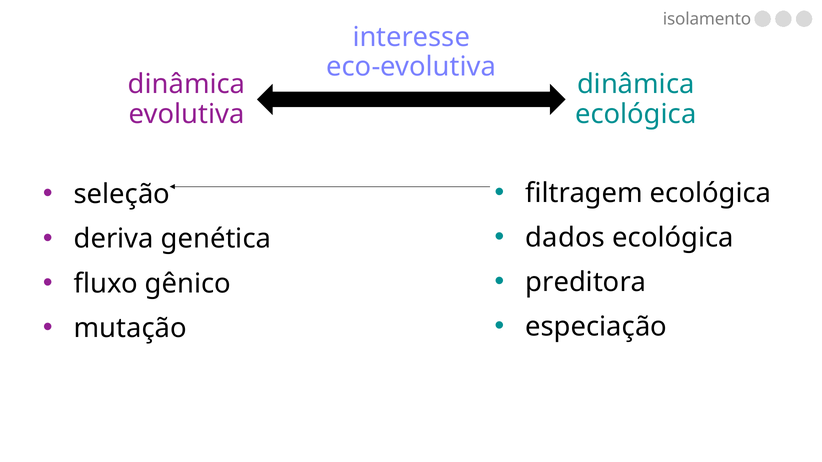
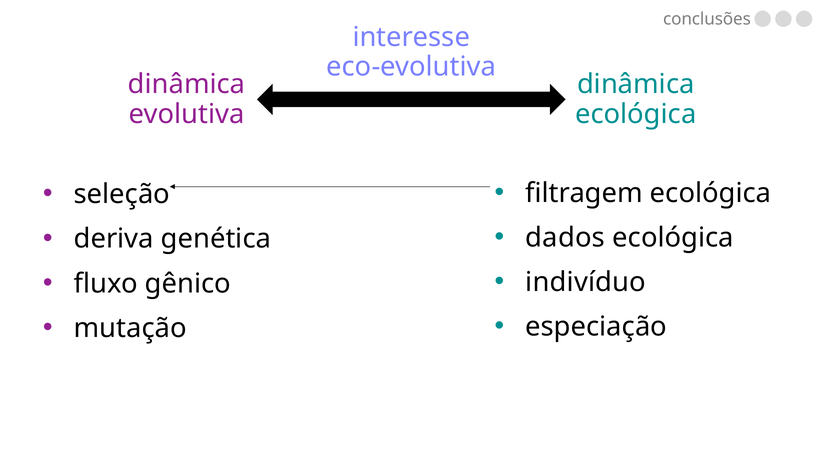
isolamento: isolamento -> conclusões (707, 19)
preditora: preditora -> indivíduo (586, 282)
